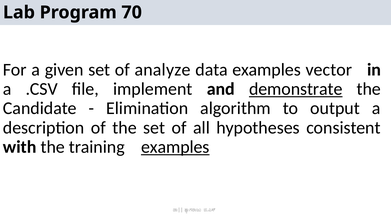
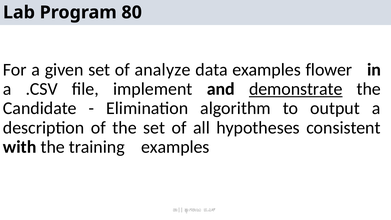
70: 70 -> 80 (132, 12)
vector: vector -> flower (329, 70)
examples underline: present -> none (175, 147)
